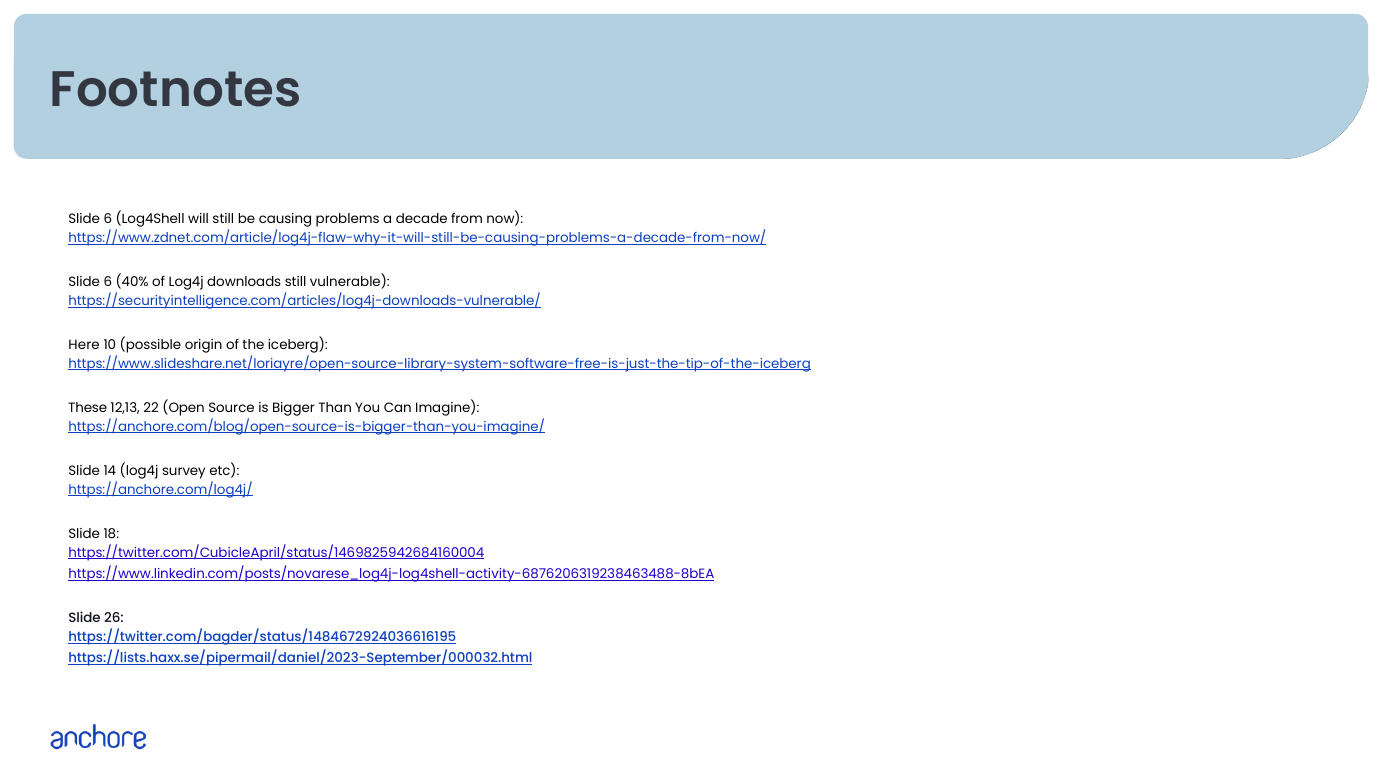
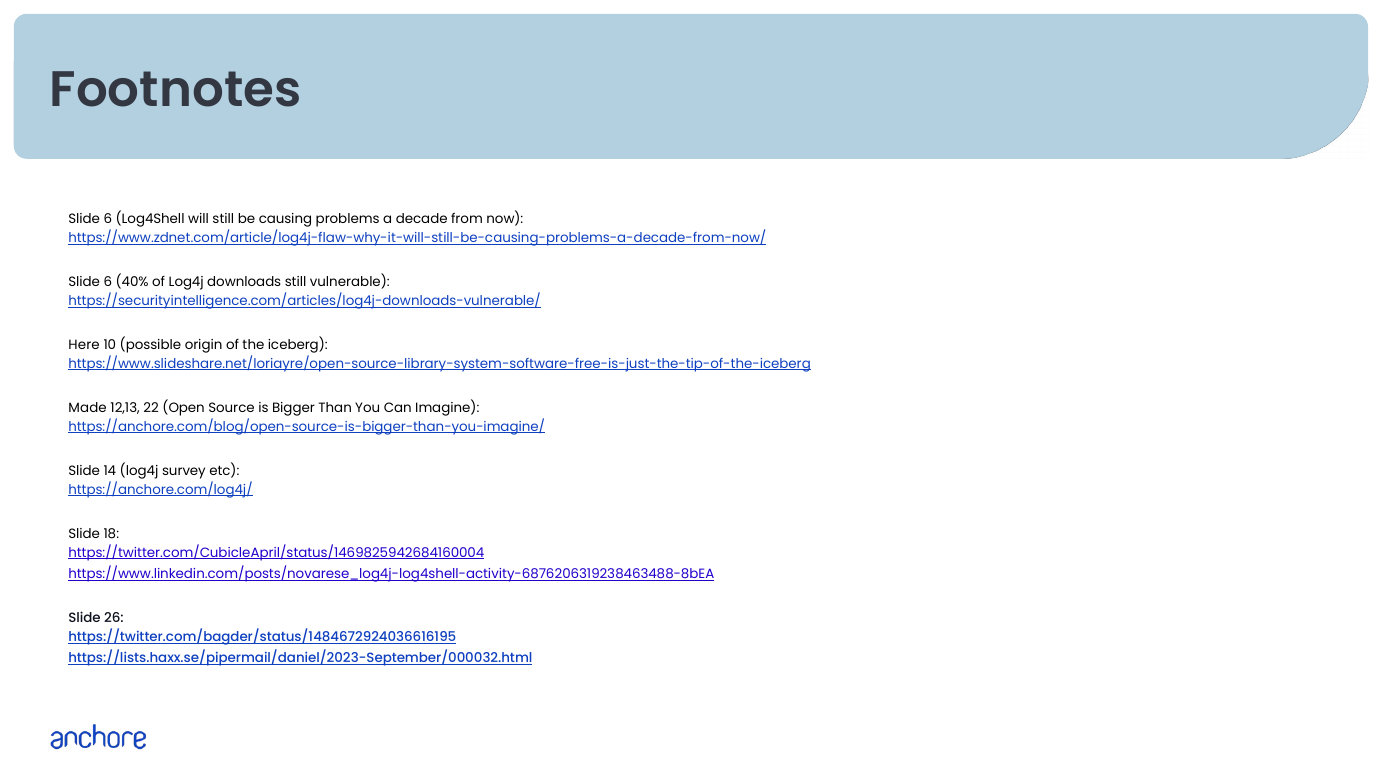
These: These -> Made (88, 408)
